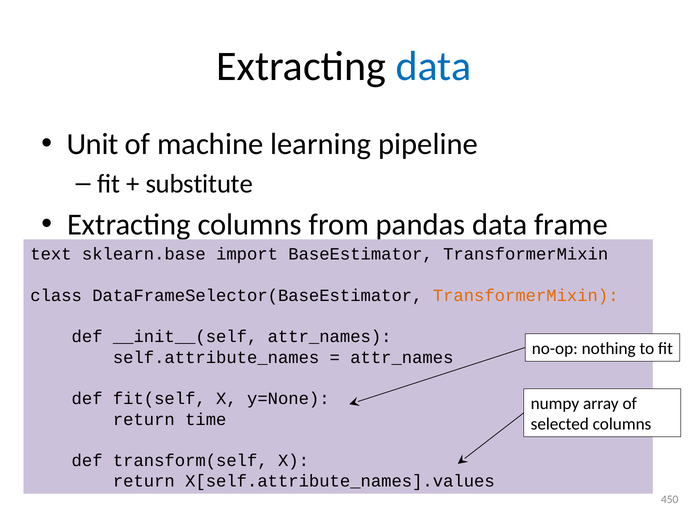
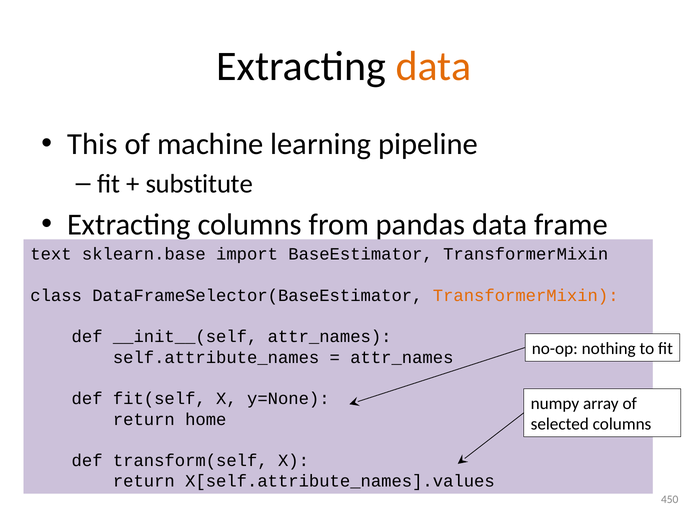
data colour: blue -> orange (434, 67)
Unit: Unit -> This (92, 144)
time: time -> home (206, 419)
